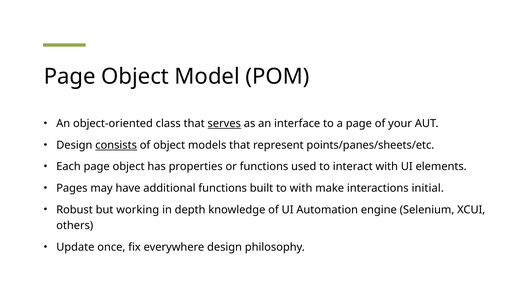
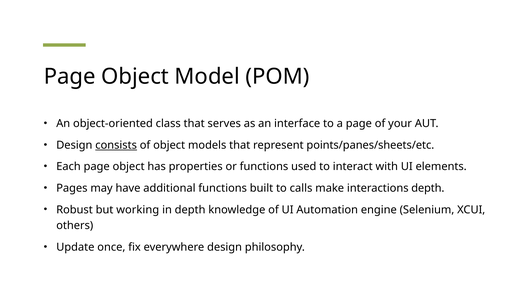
serves underline: present -> none (224, 124)
to with: with -> calls (301, 188)
interactions initial: initial -> depth (428, 188)
